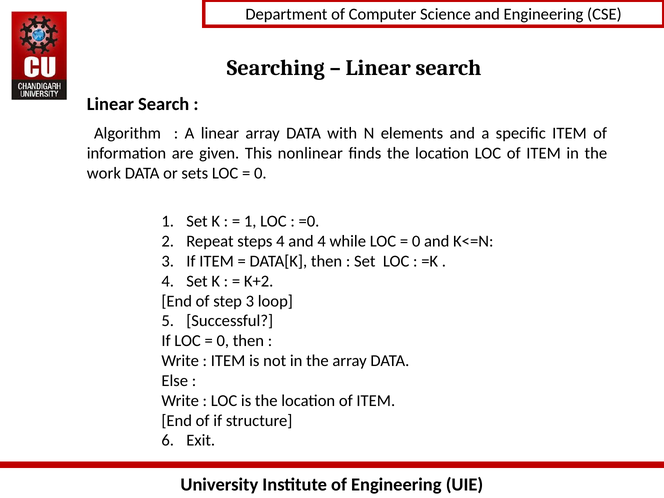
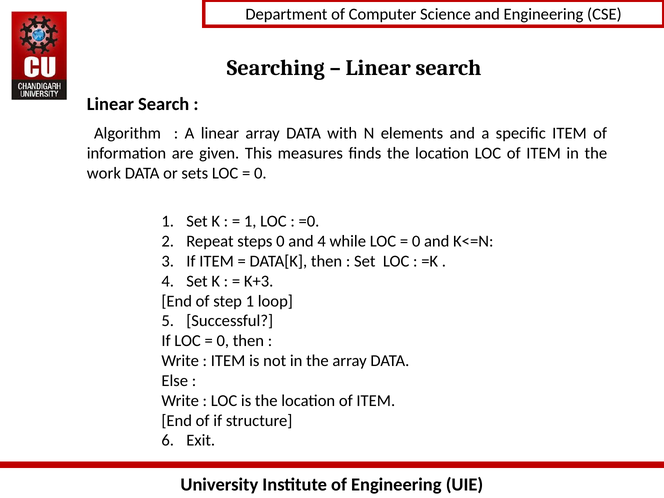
nonlinear: nonlinear -> measures (310, 153)
steps 4: 4 -> 0 (280, 241)
K+2: K+2 -> K+3 (259, 281)
step 3: 3 -> 1 (250, 301)
